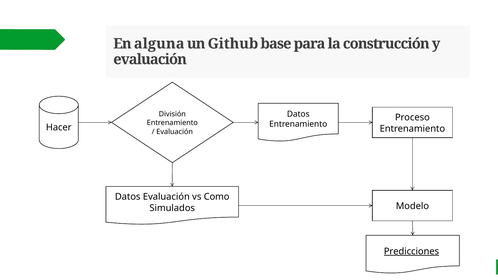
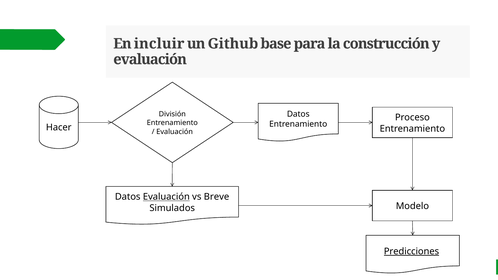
alguna: alguna -> incluir (159, 44)
Evaluación underline: none -> present (166, 197)
Como: Como -> Breve (217, 197)
